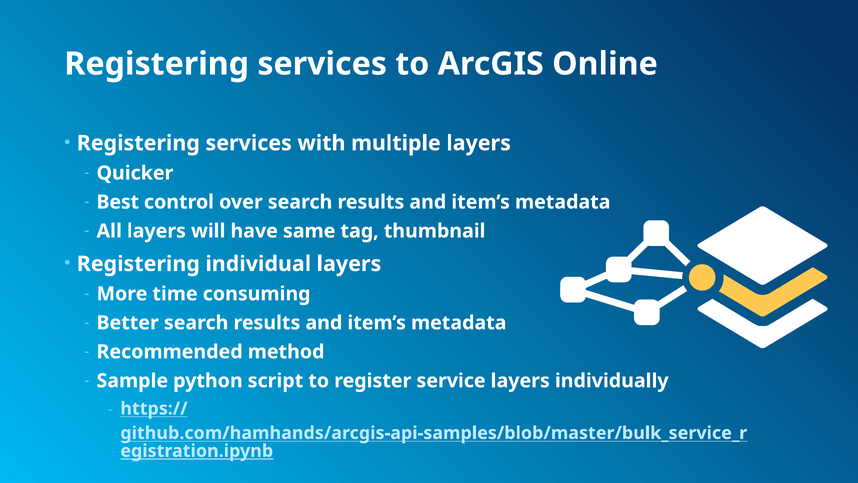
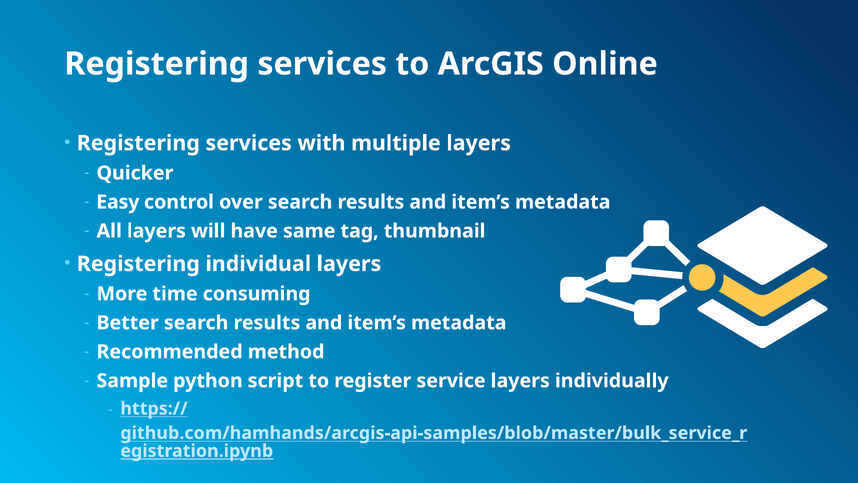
Best: Best -> Easy (118, 202)
